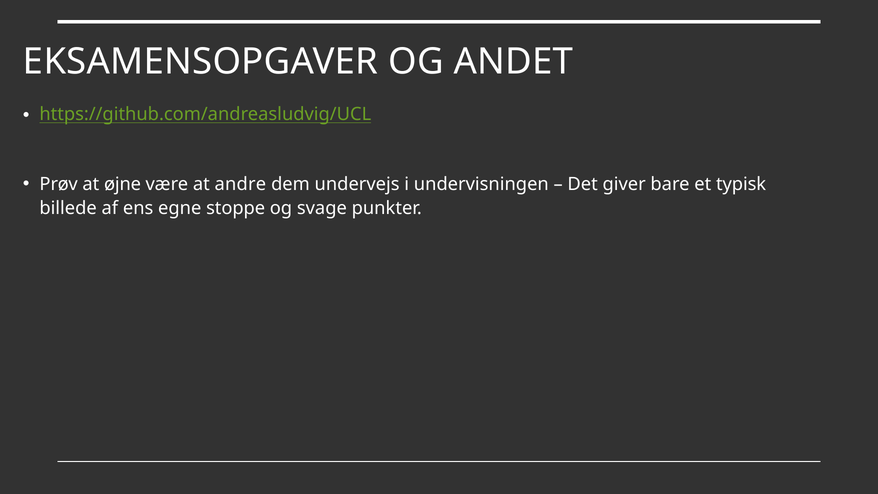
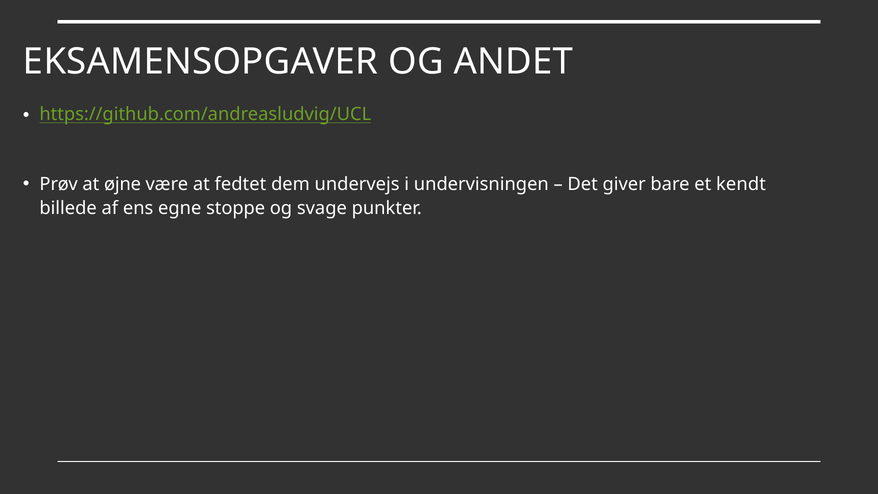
andre: andre -> fedtet (240, 184)
typisk: typisk -> kendt (741, 184)
